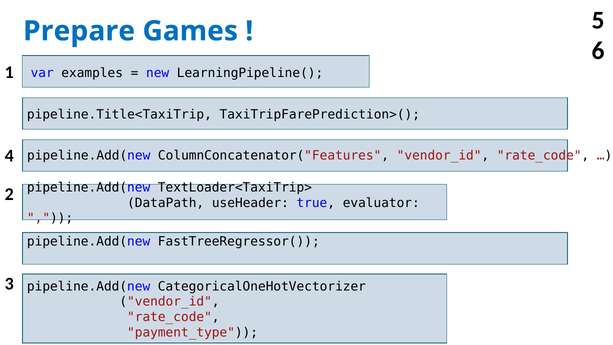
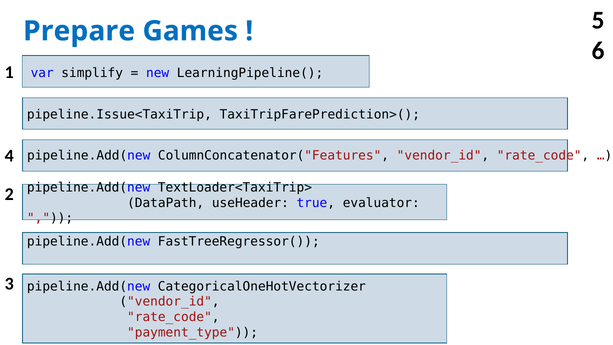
examples: examples -> simplify (92, 73)
pipeline.Title<TaxiTrip: pipeline.Title<TaxiTrip -> pipeline.Issue<TaxiTrip (119, 114)
